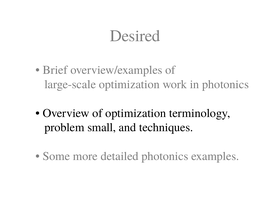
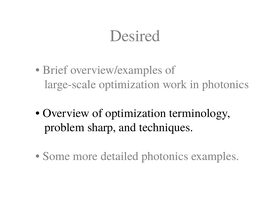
small: small -> sharp (102, 128)
